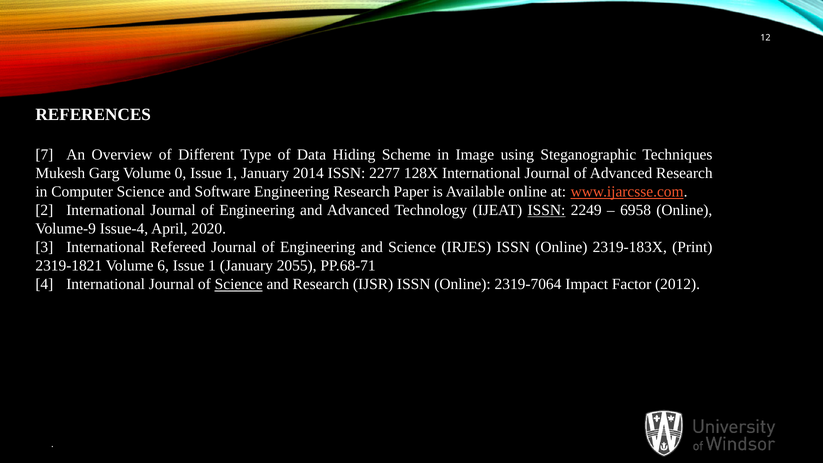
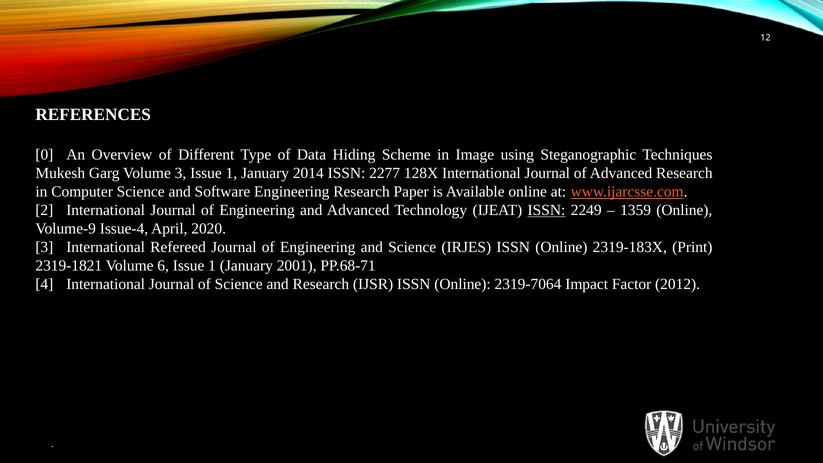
7: 7 -> 0 (44, 155)
Volume 0: 0 -> 3 (181, 173)
6958: 6958 -> 1359 (636, 210)
2055: 2055 -> 2001 (297, 266)
Science underline: present -> none (239, 284)
